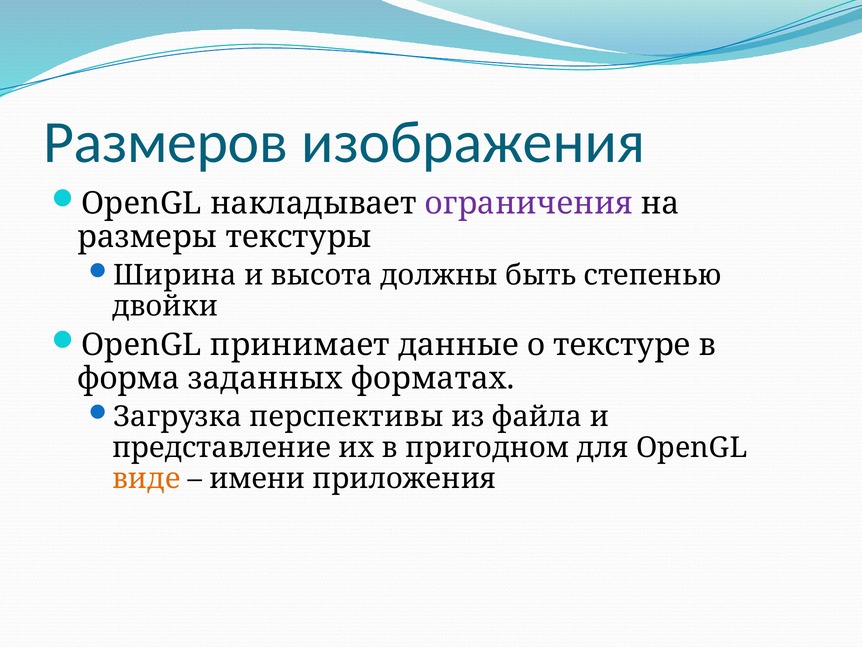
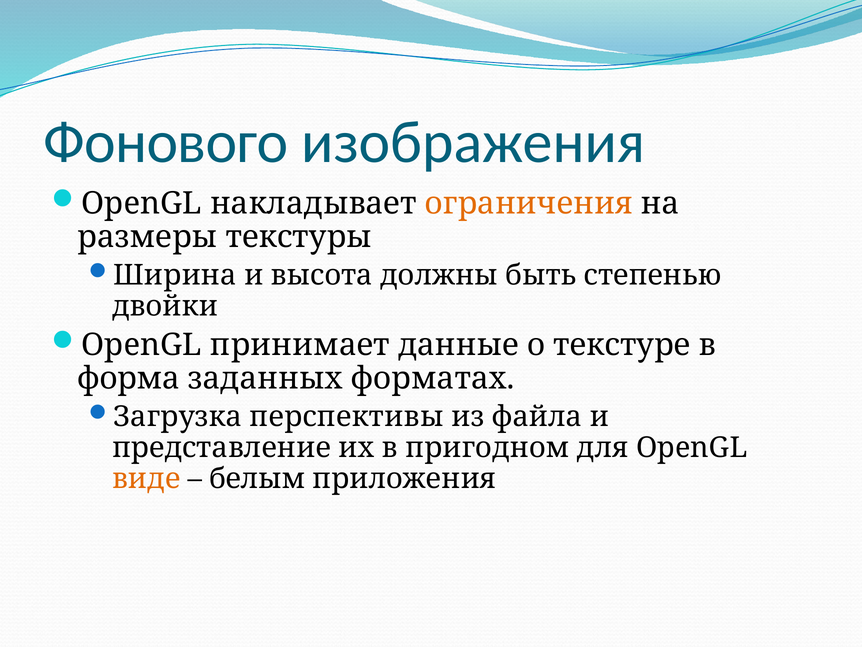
Размеров: Размеров -> Фонового (166, 142)
ограничения colour: purple -> orange (529, 203)
имени: имени -> белым (257, 478)
